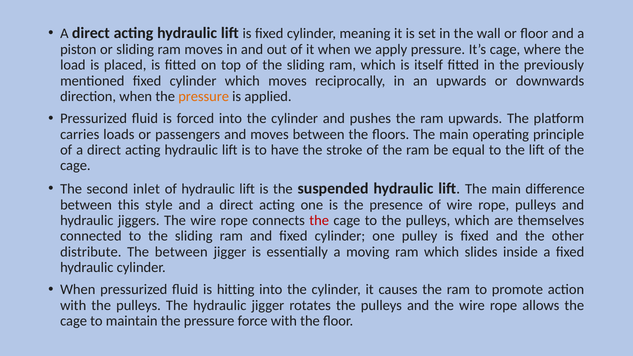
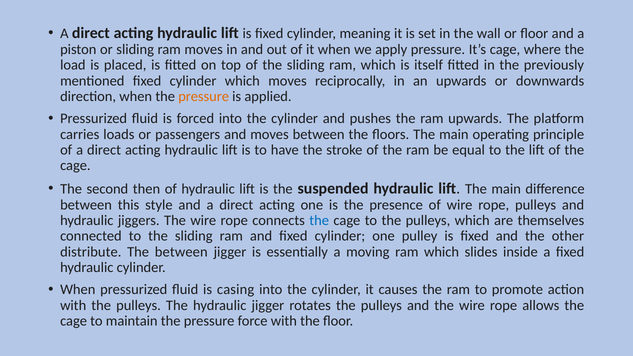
inlet: inlet -> then (147, 189)
the colour: red -> blue (319, 221)
hitting: hitting -> casing (236, 290)
